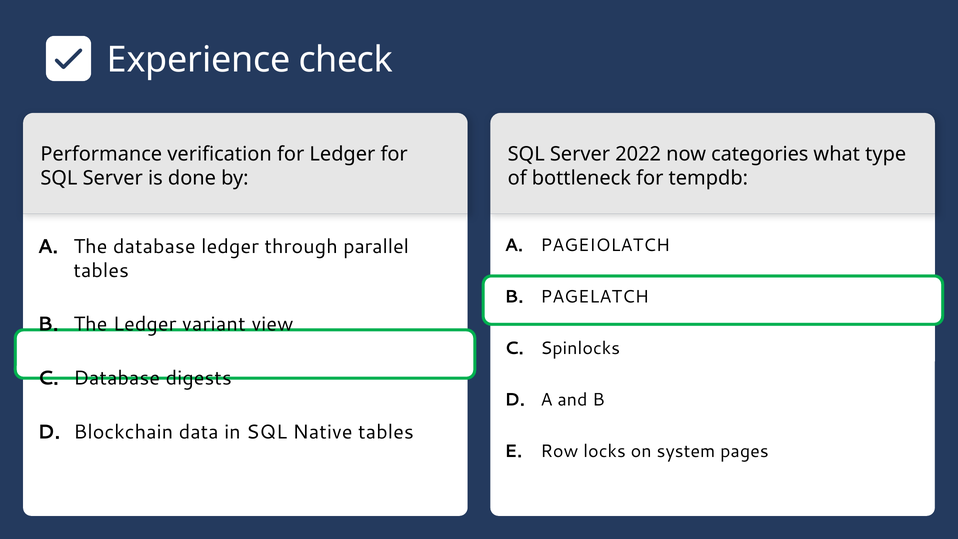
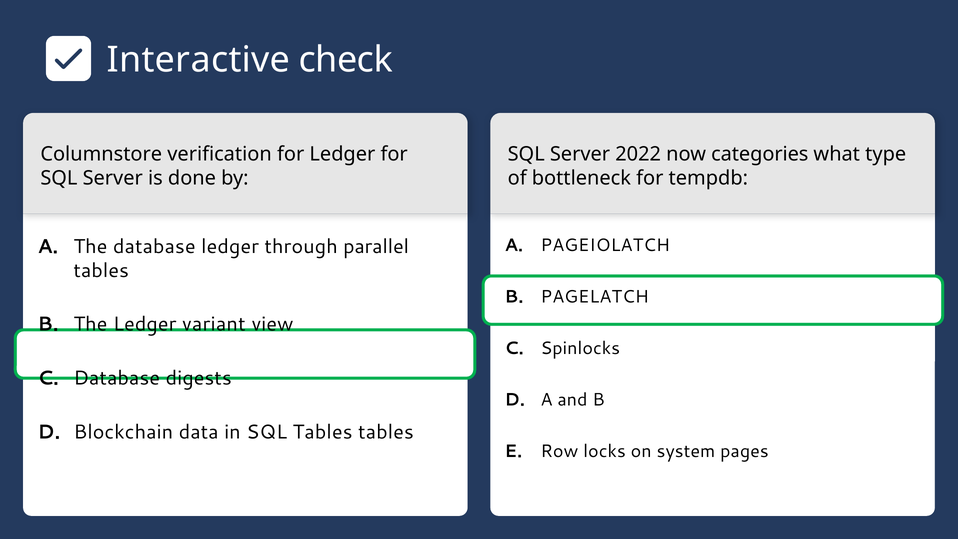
Experience: Experience -> Interactive (198, 60)
Performance: Performance -> Columnstore (101, 154)
SQL Native: Native -> Tables (323, 432)
